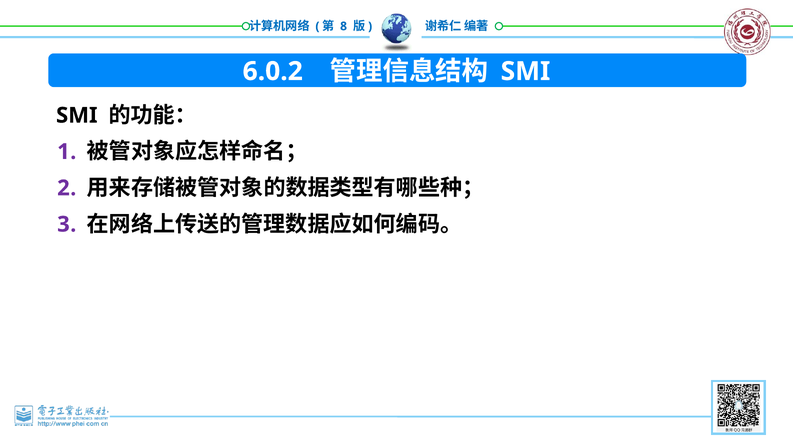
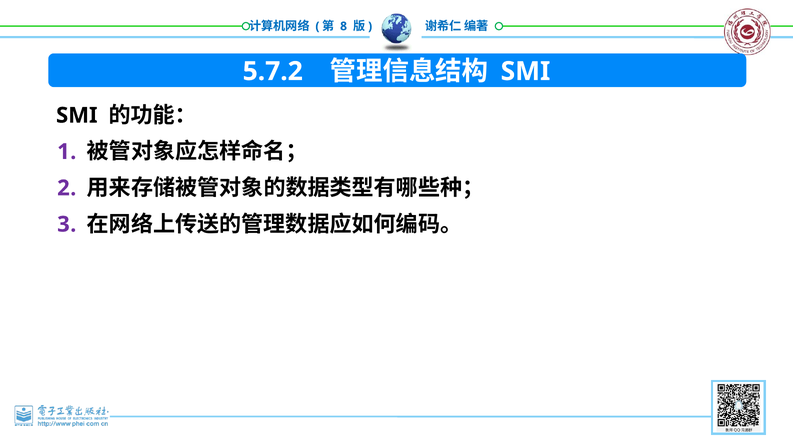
6.0.2: 6.0.2 -> 5.7.2 (273, 71)
